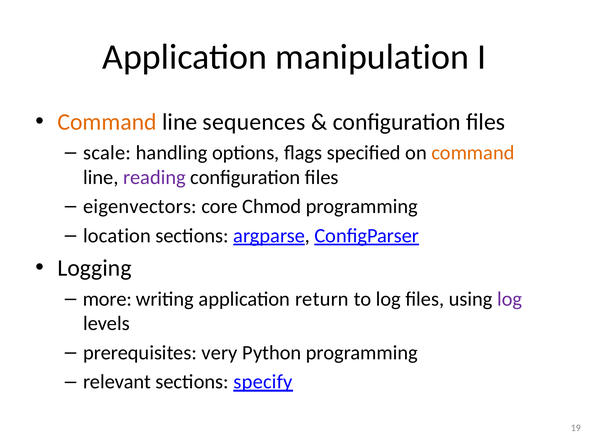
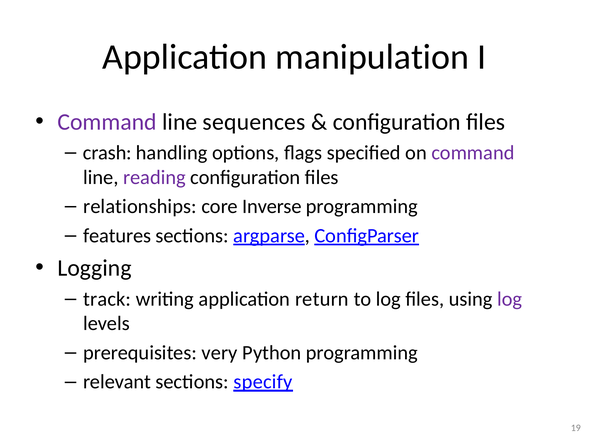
Command colour: orange -> purple (107, 122)
scale: scale -> crash (107, 153)
command colour: orange -> purple (473, 153)
eigenvectors: eigenvectors -> relationships (140, 206)
Chmod: Chmod -> Inverse (272, 206)
location: location -> features (117, 236)
more: more -> track (107, 299)
